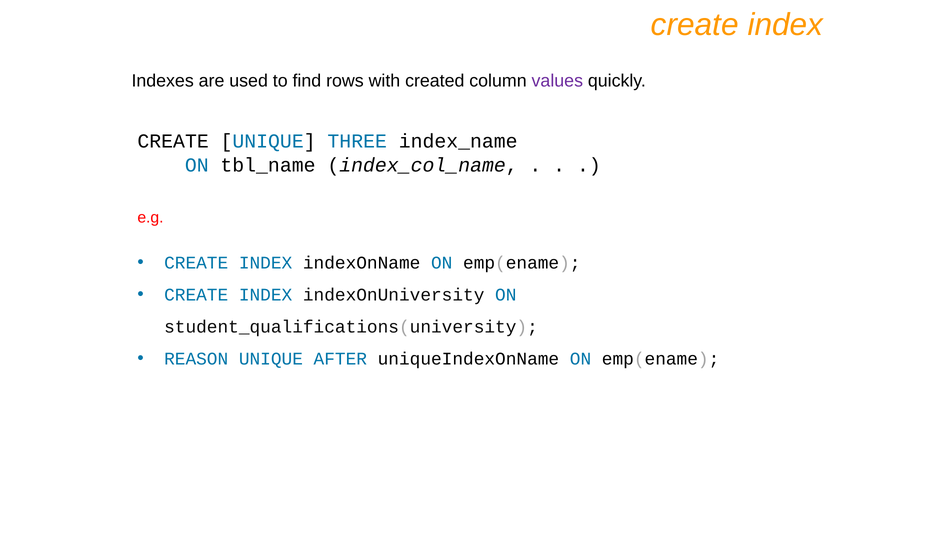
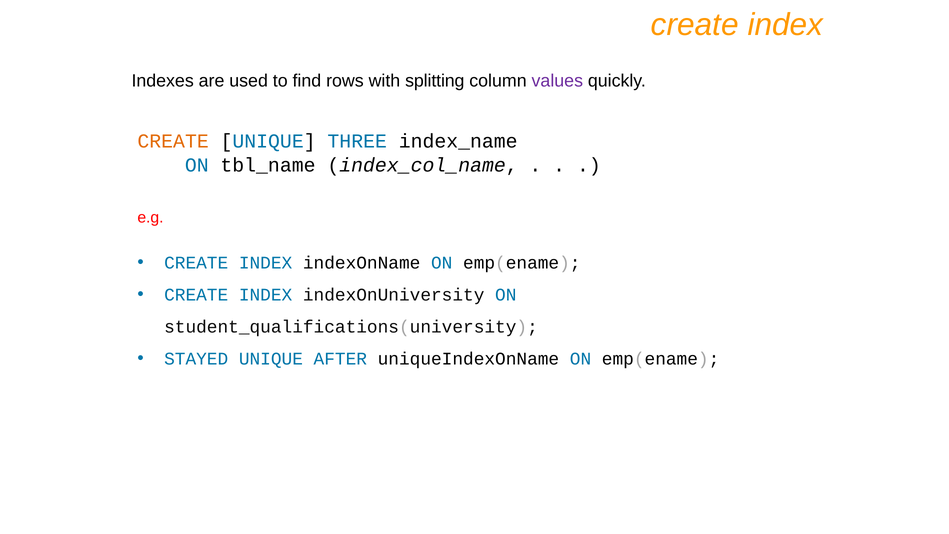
created: created -> splitting (435, 81)
CREATE colour: black -> orange (173, 141)
REASON: REASON -> STAYED (196, 359)
